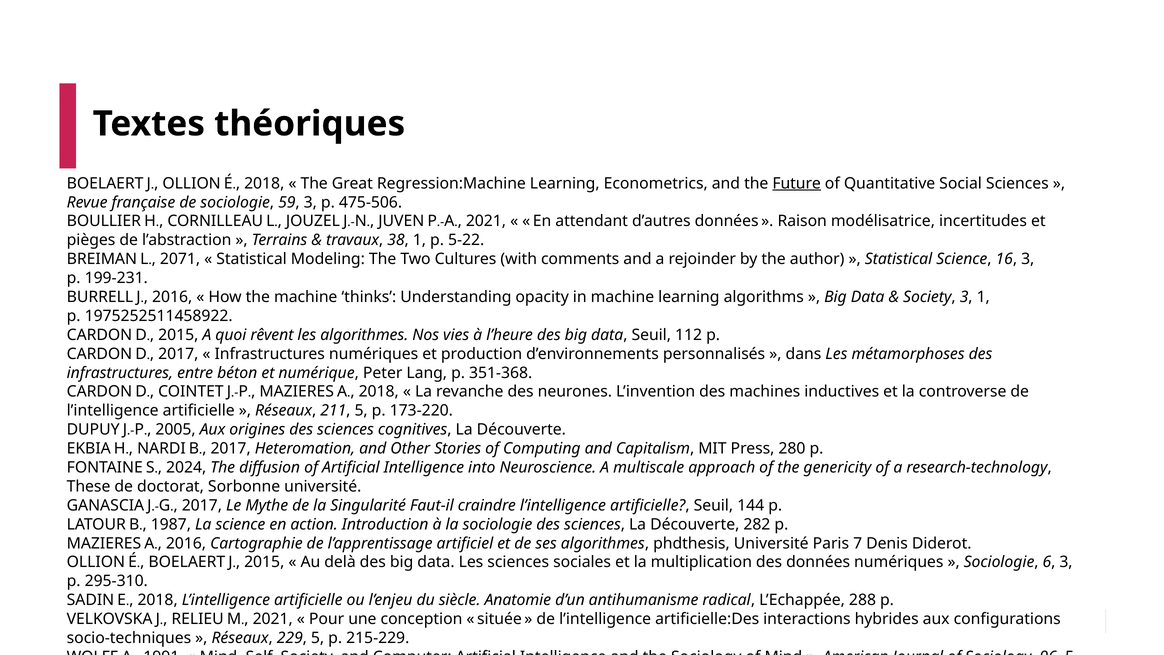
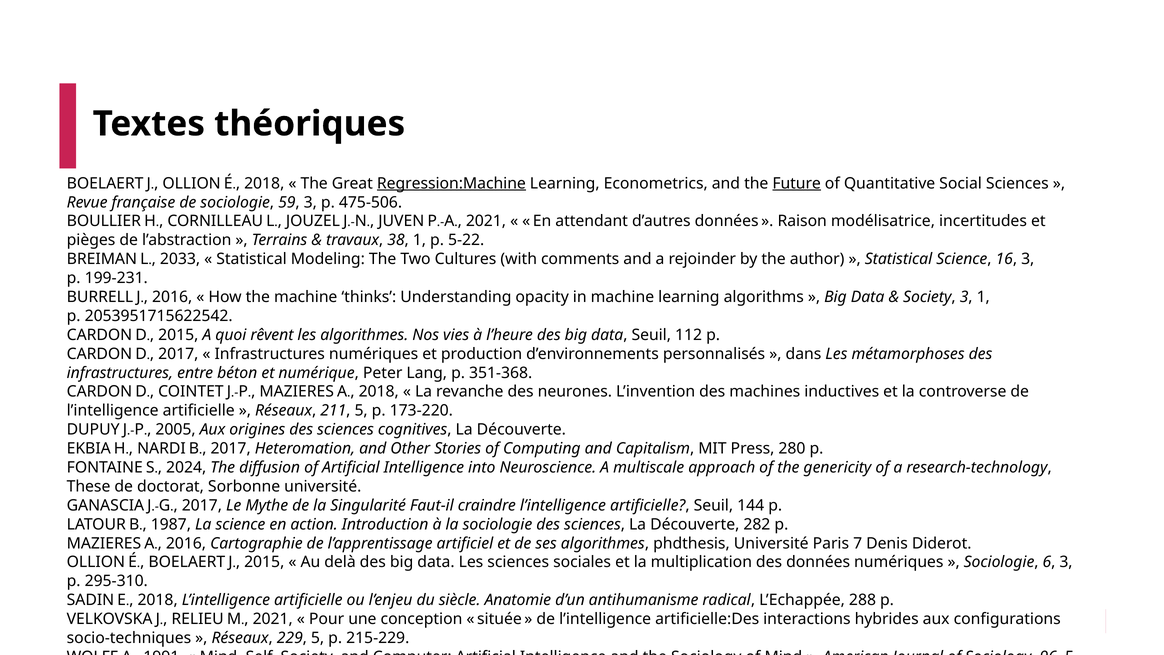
Regression:Machine underline: none -> present (451, 183)
2071: 2071 -> 2033 (180, 259)
1975252511458922: 1975252511458922 -> 2053951715622542 (159, 316)
